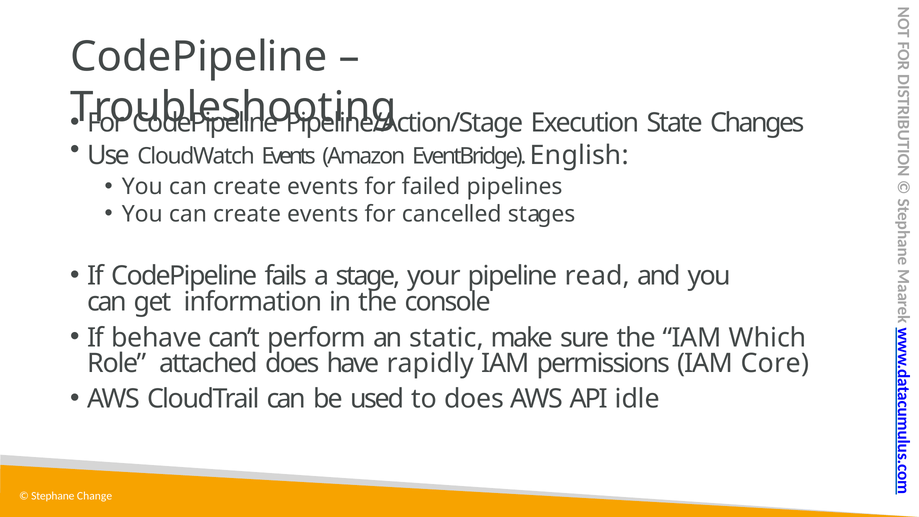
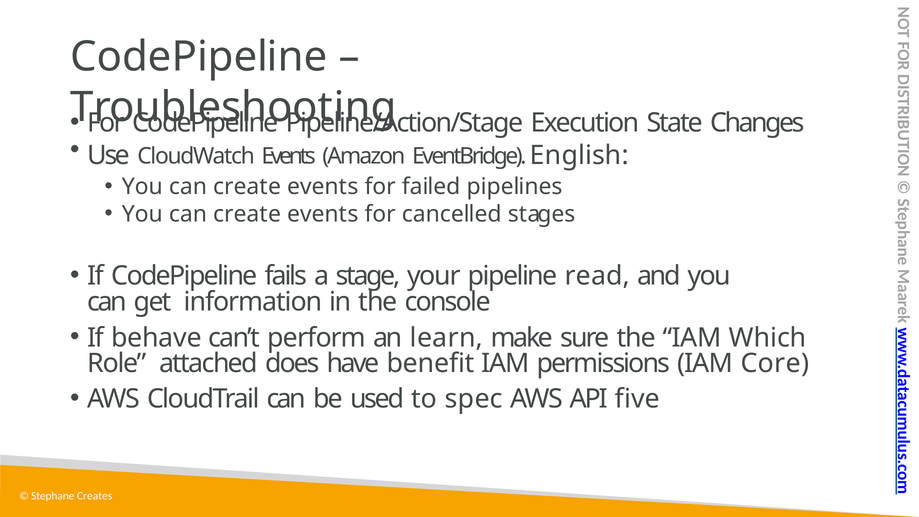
static: static -> learn (446, 338)
rapidly: rapidly -> benefit (430, 363)
to does: does -> spec (474, 399)
idle: idle -> five (637, 399)
Change: Change -> Creates (95, 496)
